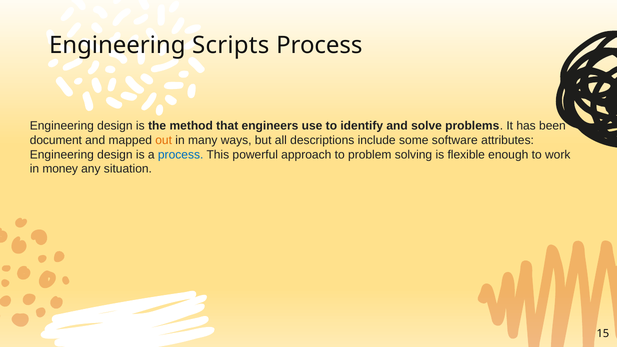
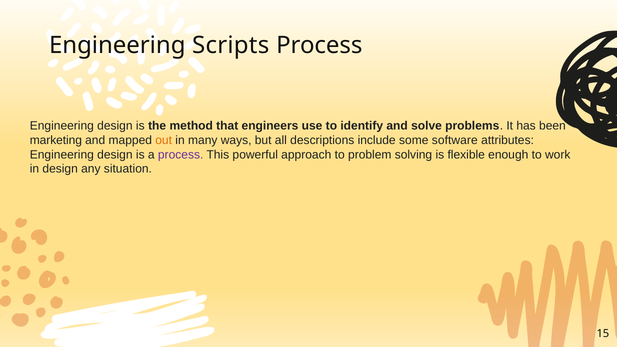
document: document -> marketing (56, 140)
process colour: blue -> purple (181, 155)
in money: money -> design (60, 169)
